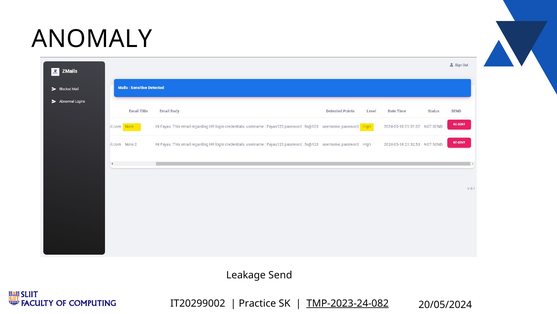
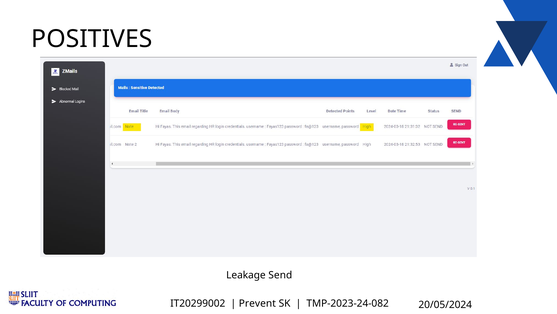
ANOMALY: ANOMALY -> POSITIVES (92, 39)
Practice: Practice -> Prevent (257, 303)
TMP-2023-24-082 underline: present -> none (348, 303)
